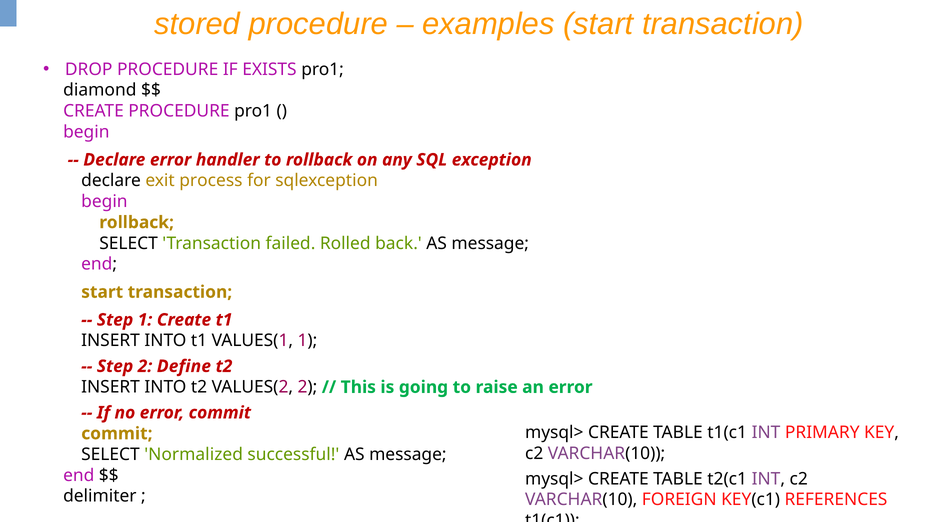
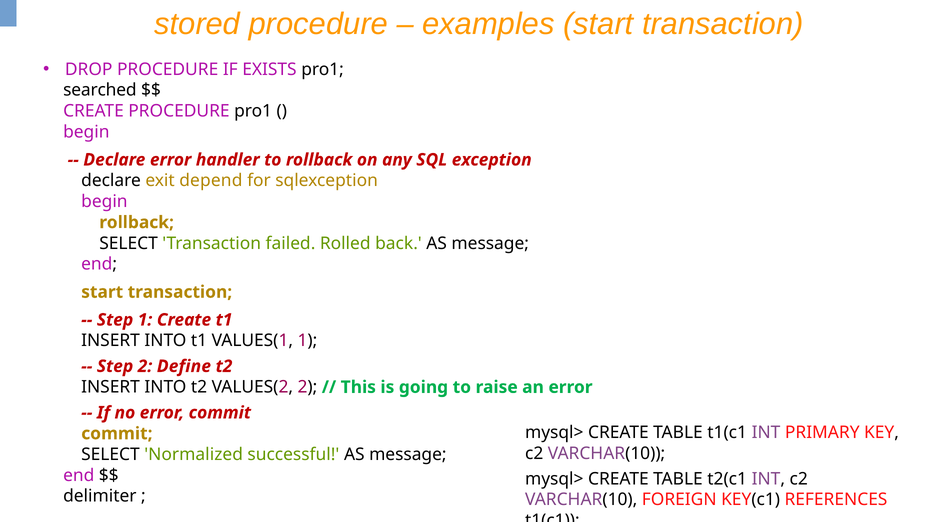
diamond: diamond -> searched (100, 90)
process: process -> depend (211, 180)
